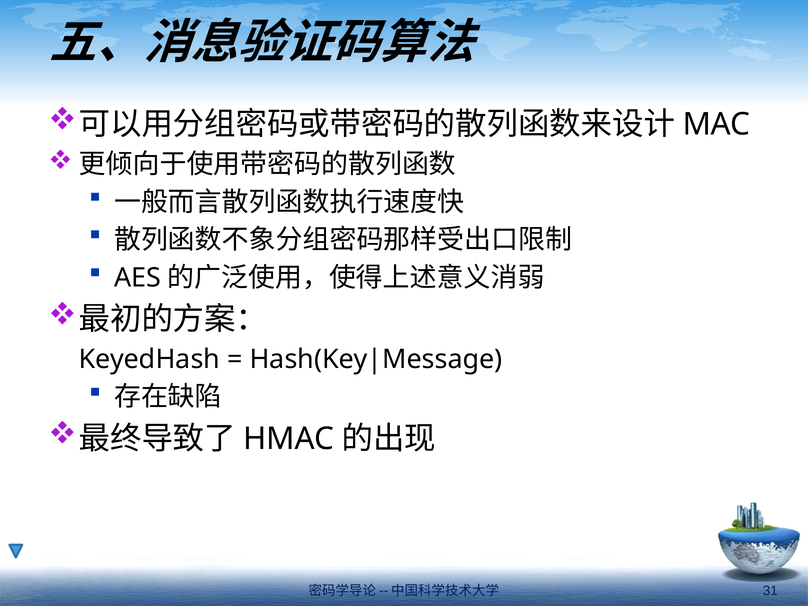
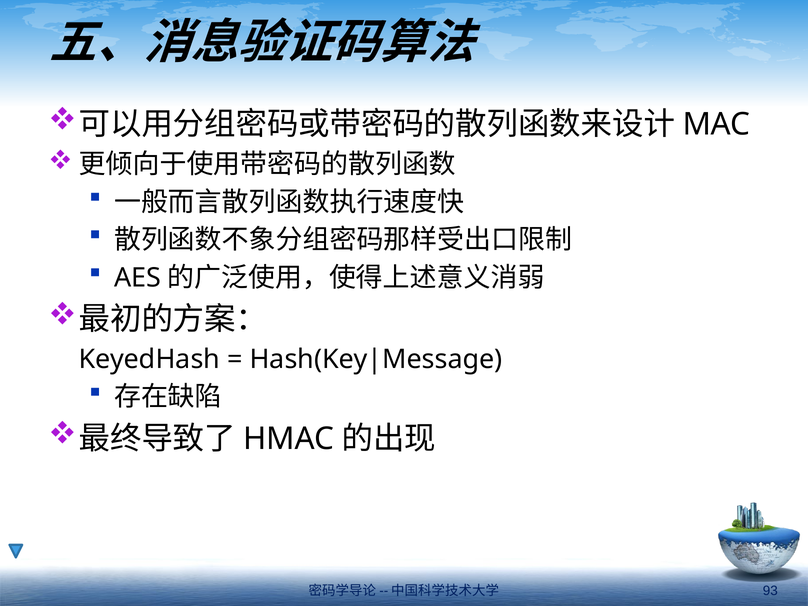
31: 31 -> 93 (770, 591)
